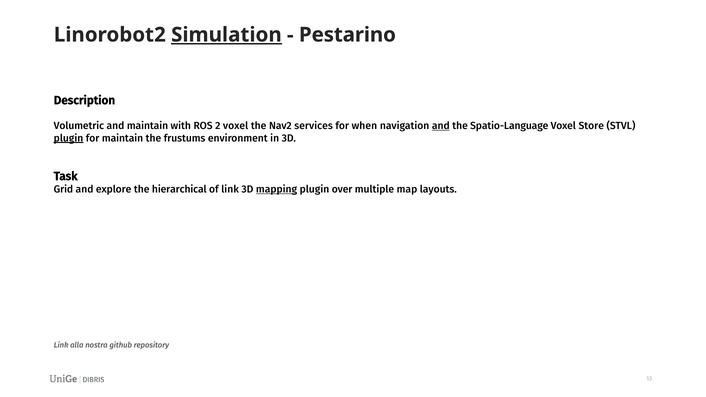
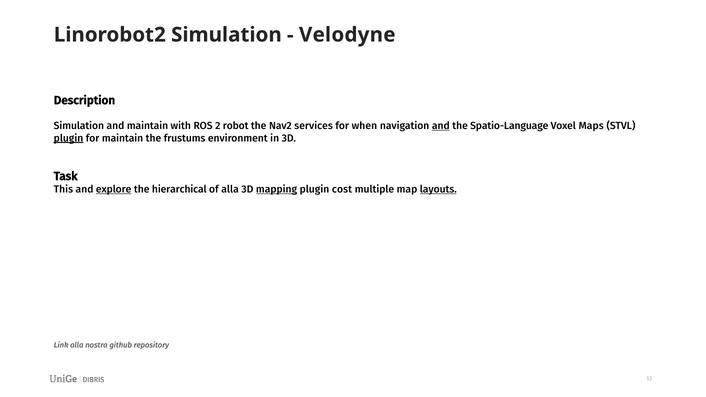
Simulation underline: present -> none (226, 35)
Pestarino: Pestarino -> Velodyne (347, 35)
Volumetric: Volumetric -> Simulation (79, 126)
2 voxel: voxel -> robot (236, 126)
Store: Store -> Maps (591, 126)
Grid: Grid -> This (63, 189)
explore underline: none -> present (114, 189)
of link: link -> alla (230, 189)
over: over -> cost (342, 189)
layouts underline: none -> present (438, 189)
